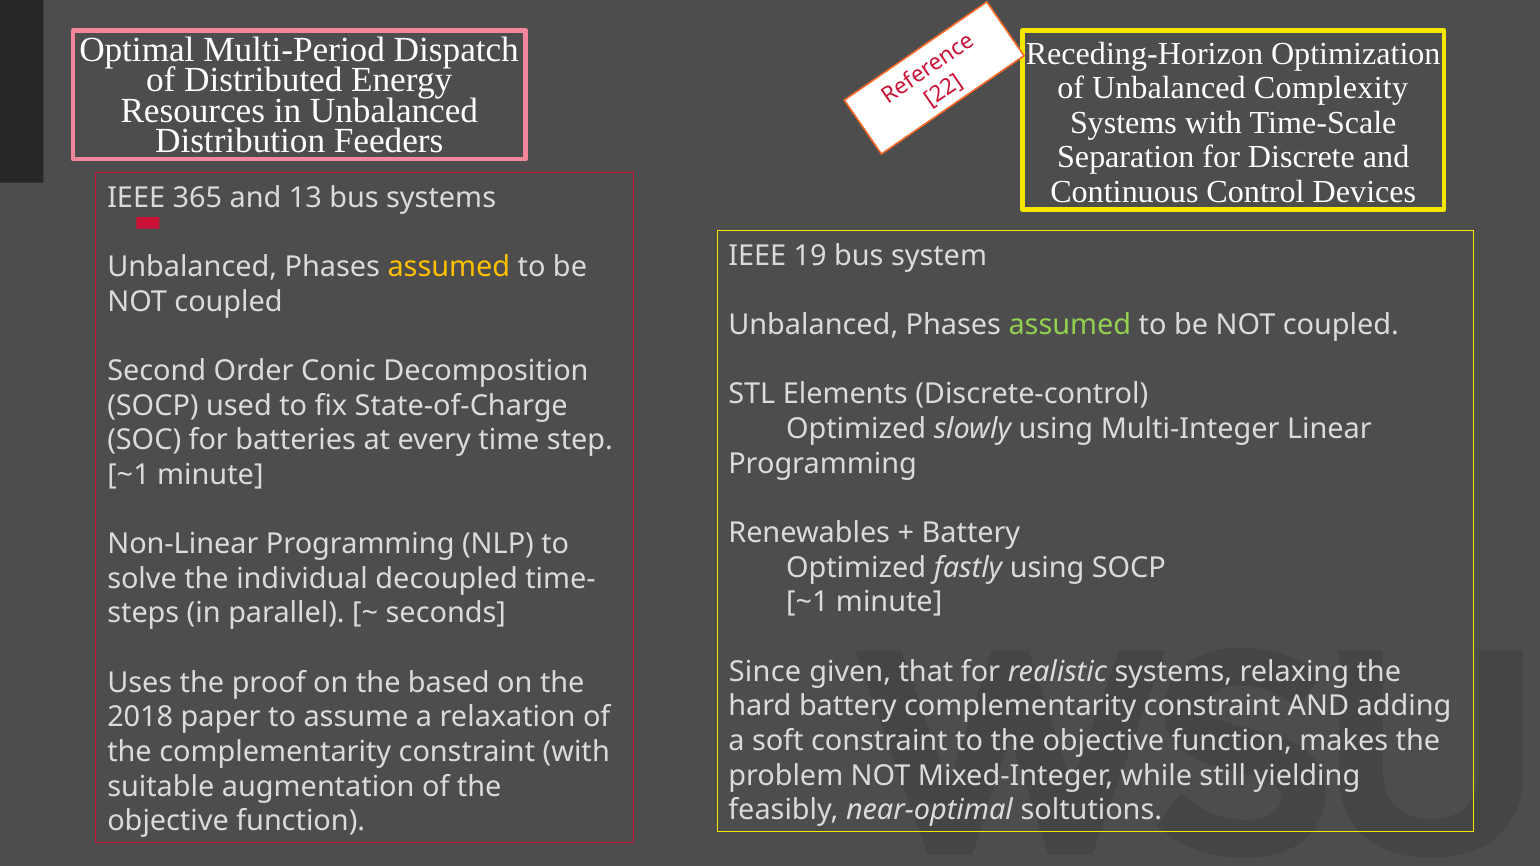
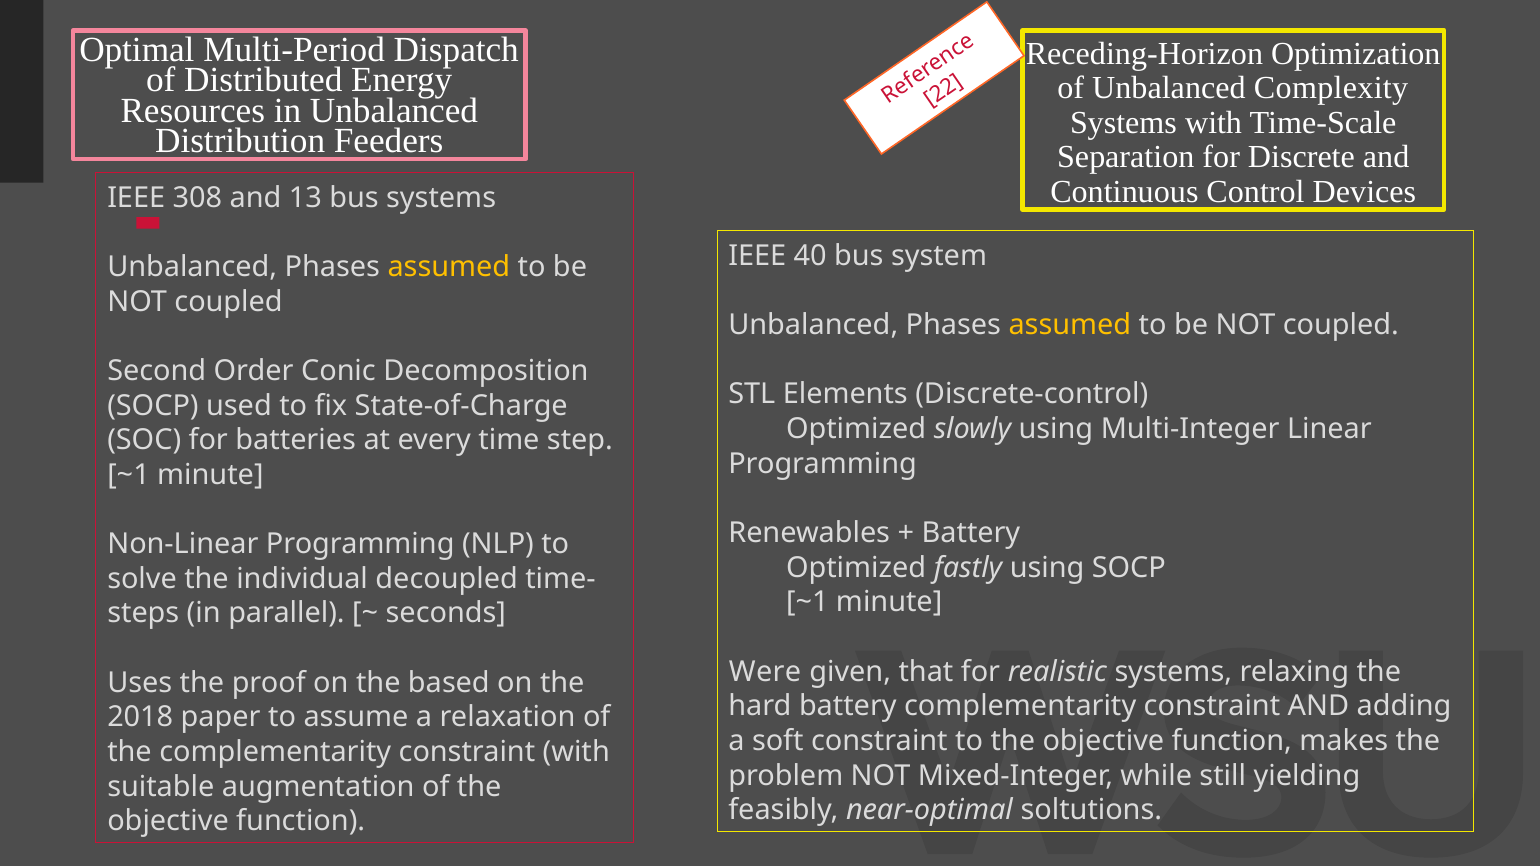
365: 365 -> 308 (197, 198)
19: 19 -> 40 (810, 256)
assumed colour: light green -> yellow (1070, 325)
Since: Since -> Were (765, 672)
